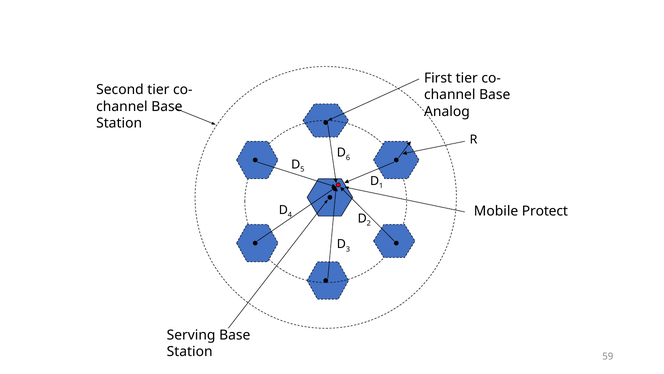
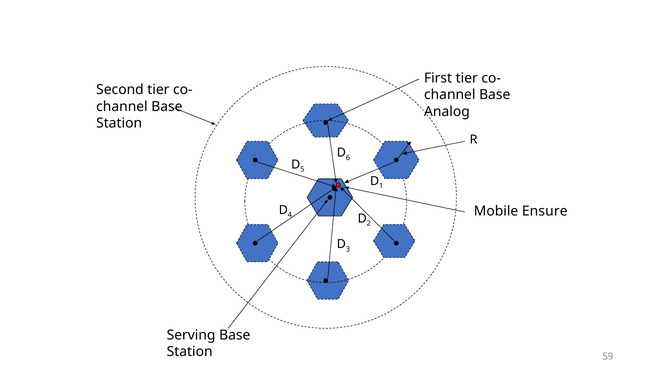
Protect: Protect -> Ensure (545, 211)
